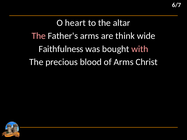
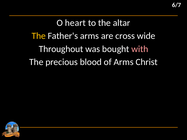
The colour: pink -> yellow (39, 36)
think: think -> cross (125, 36)
Faithfulness: Faithfulness -> Throughout (61, 49)
